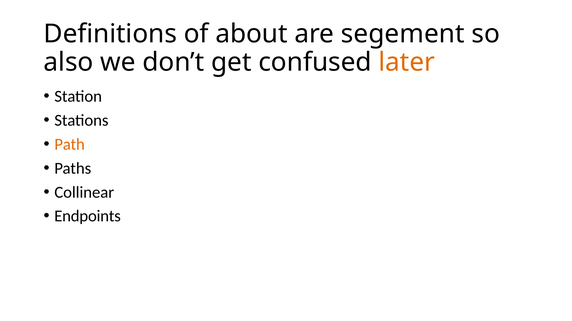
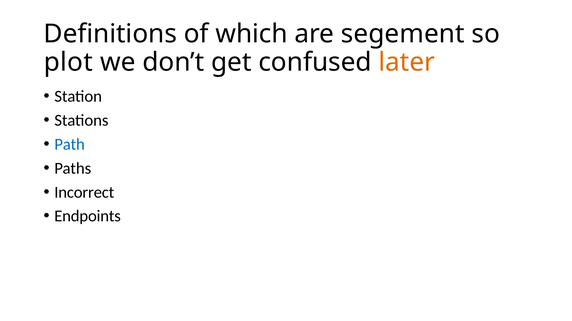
about: about -> which (252, 34)
also: also -> plot (68, 62)
Path colour: orange -> blue (70, 145)
Collinear: Collinear -> Incorrect (84, 193)
